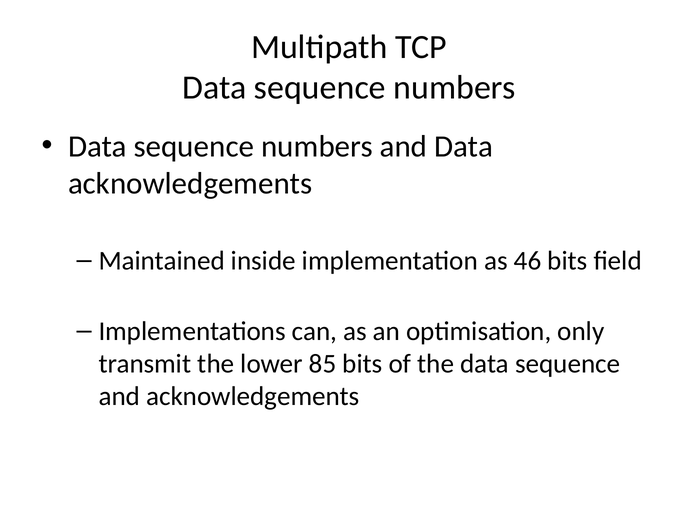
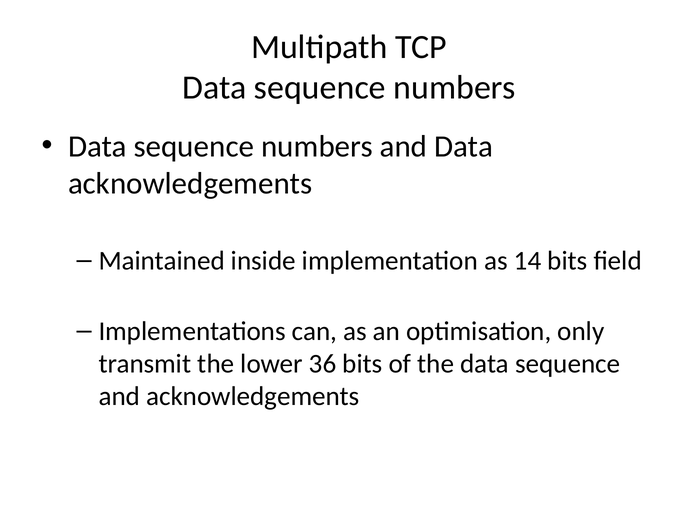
46: 46 -> 14 (528, 261)
85: 85 -> 36 (323, 364)
